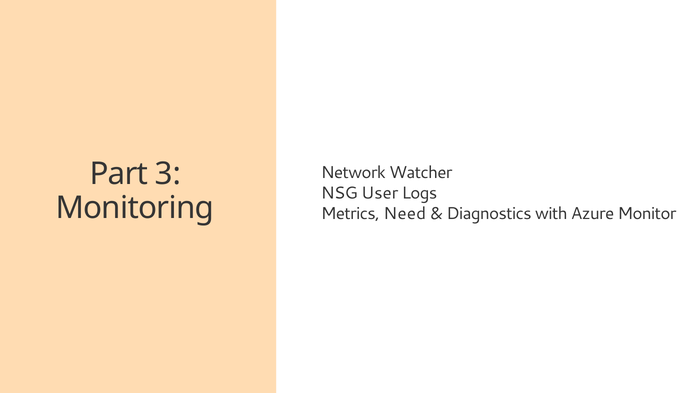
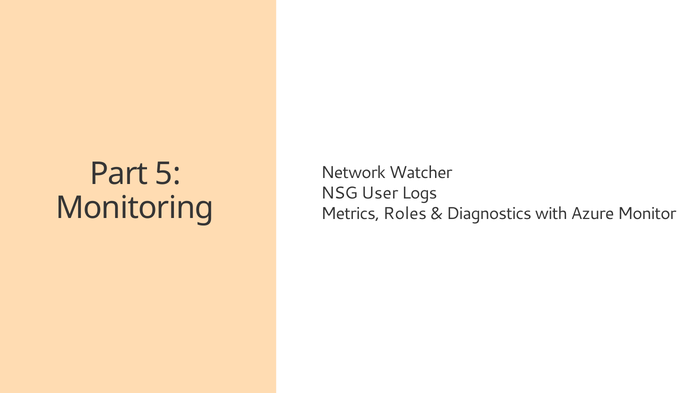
3: 3 -> 5 (168, 174)
Need: Need -> Roles (405, 214)
